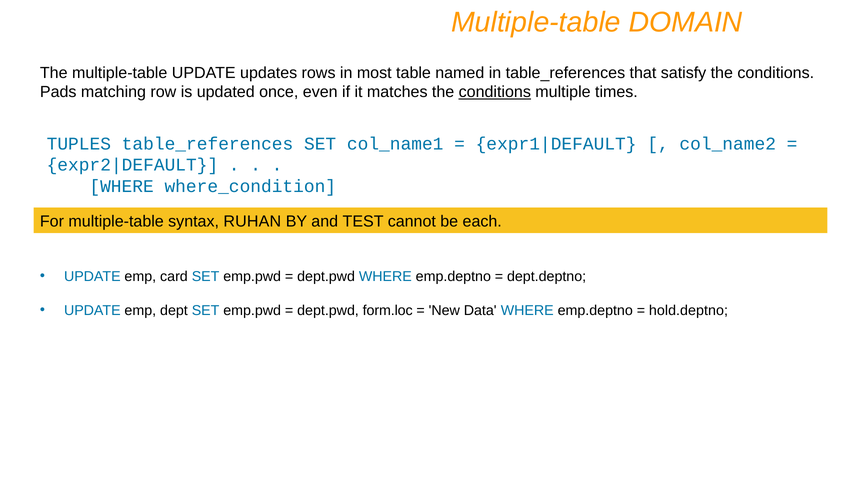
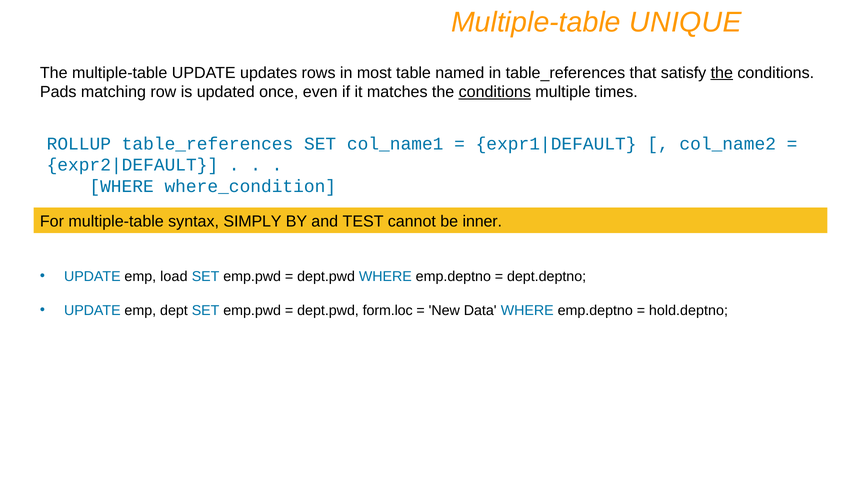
DOMAIN: DOMAIN -> UNIQUE (685, 22)
the underline: none -> present (722, 73)
TUPLES: TUPLES -> ROLLUP (79, 144)
RUHAN: RUHAN -> SIMPLY (252, 221)
each: each -> inner (482, 221)
card: card -> load (174, 276)
